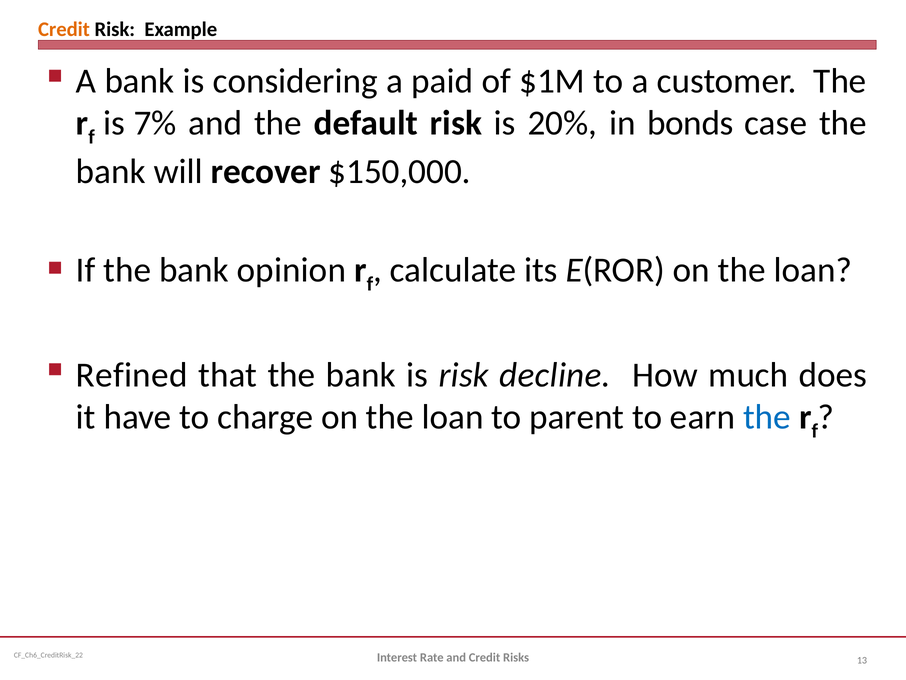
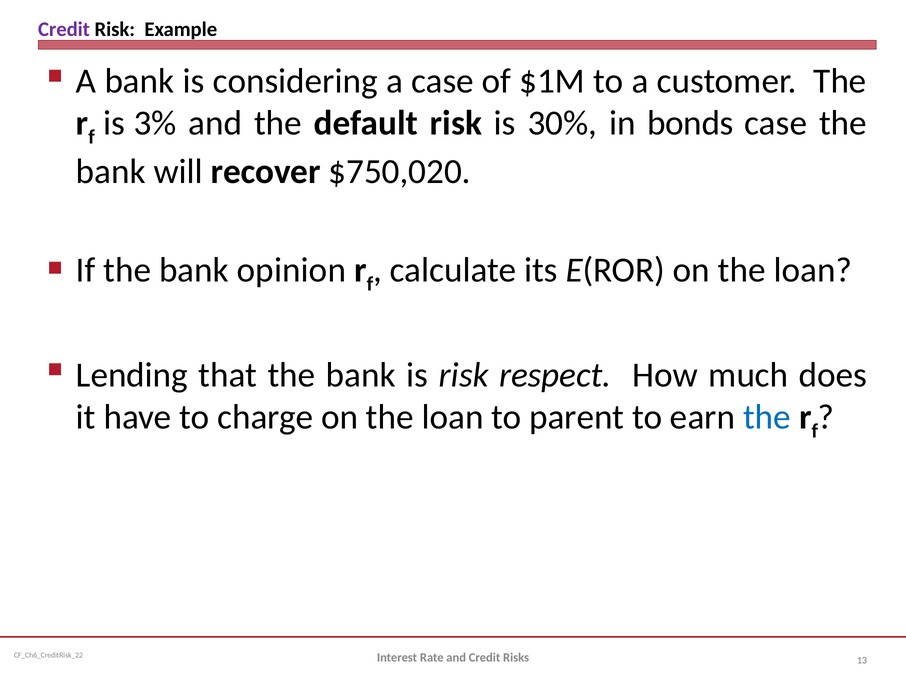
Credit colour: orange -> purple (64, 29)
a paid: paid -> case (442, 81)
7%: 7% -> 3% (155, 123)
20%: 20% -> 30% (562, 123)
$150,000: $150,000 -> $750,020 (400, 171)
Refined: Refined -> Lending (132, 375)
decline: decline -> respect (555, 375)
